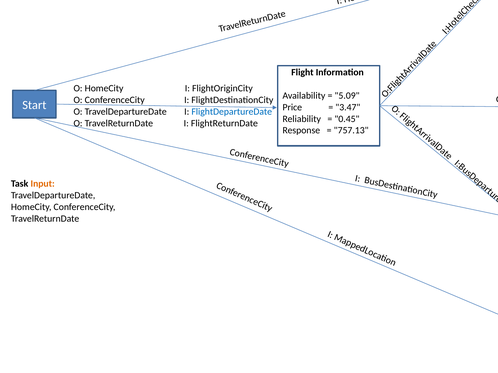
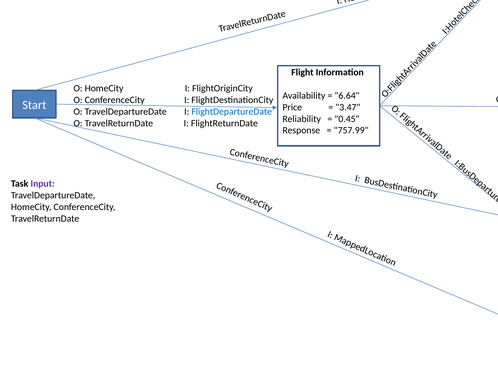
5.09: 5.09 -> 6.64 (347, 96)
757.13: 757.13 -> 757.99 (351, 131)
Input colour: orange -> purple (43, 184)
